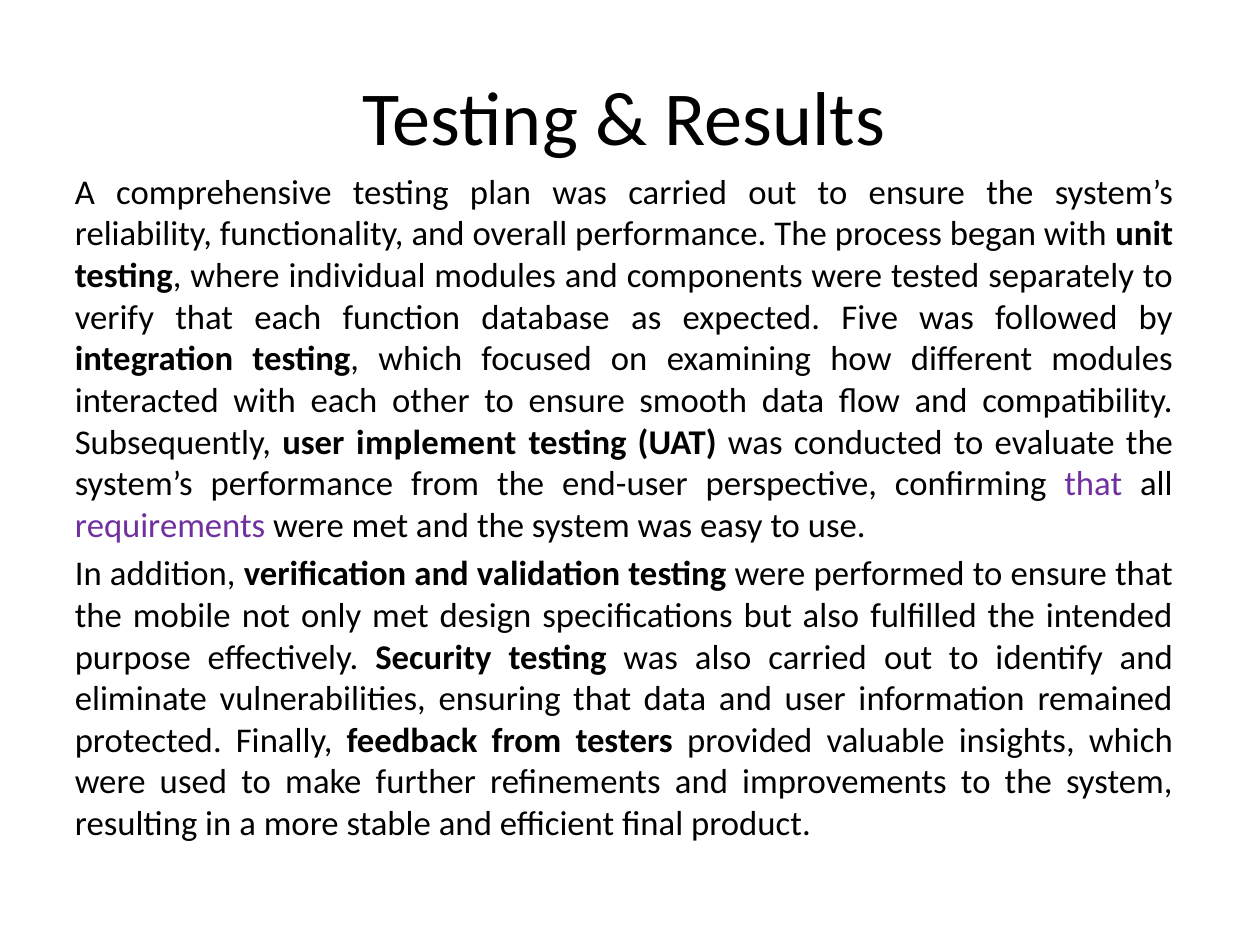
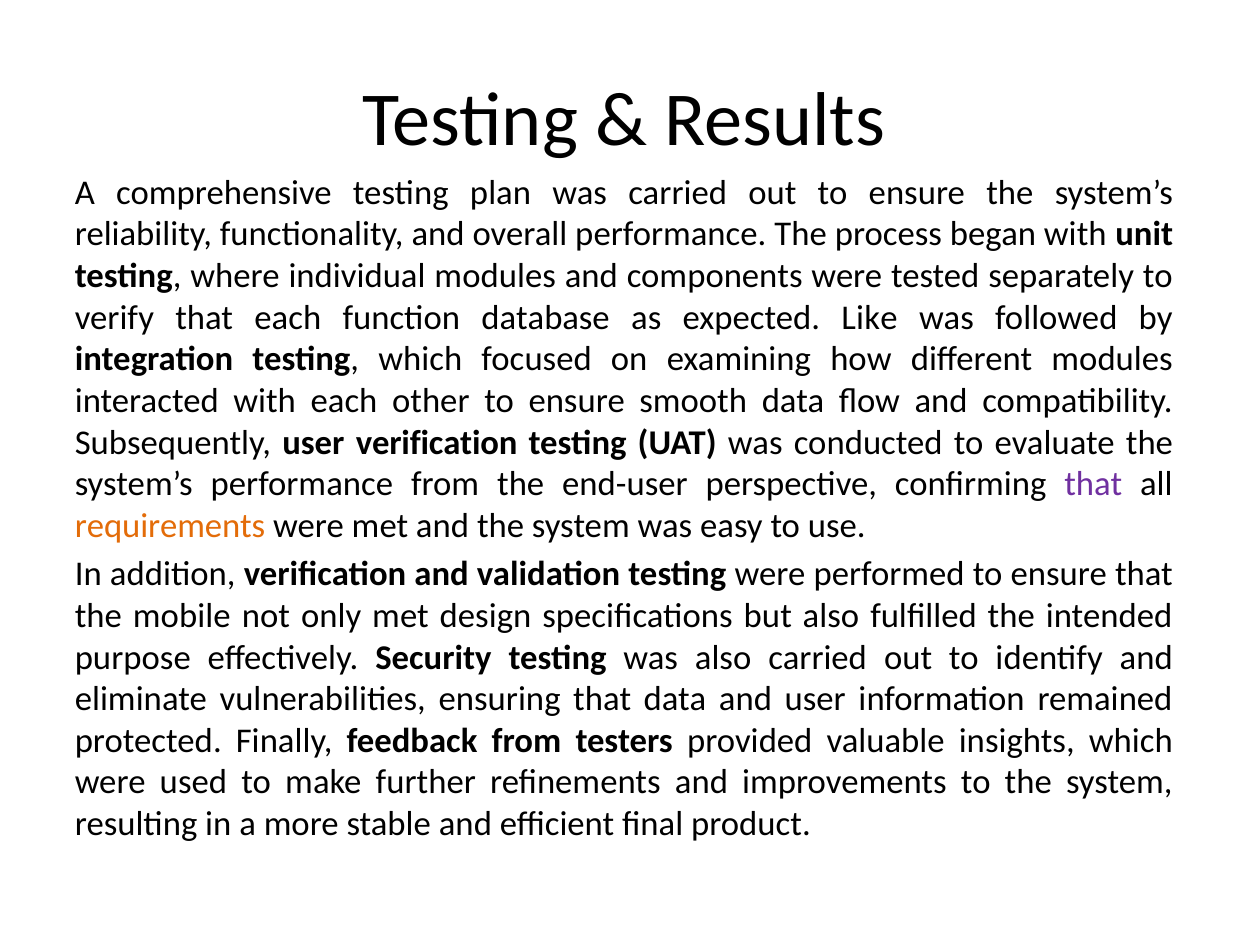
Five: Five -> Like (870, 318)
user implement: implement -> verification (437, 443)
requirements colour: purple -> orange (170, 526)
